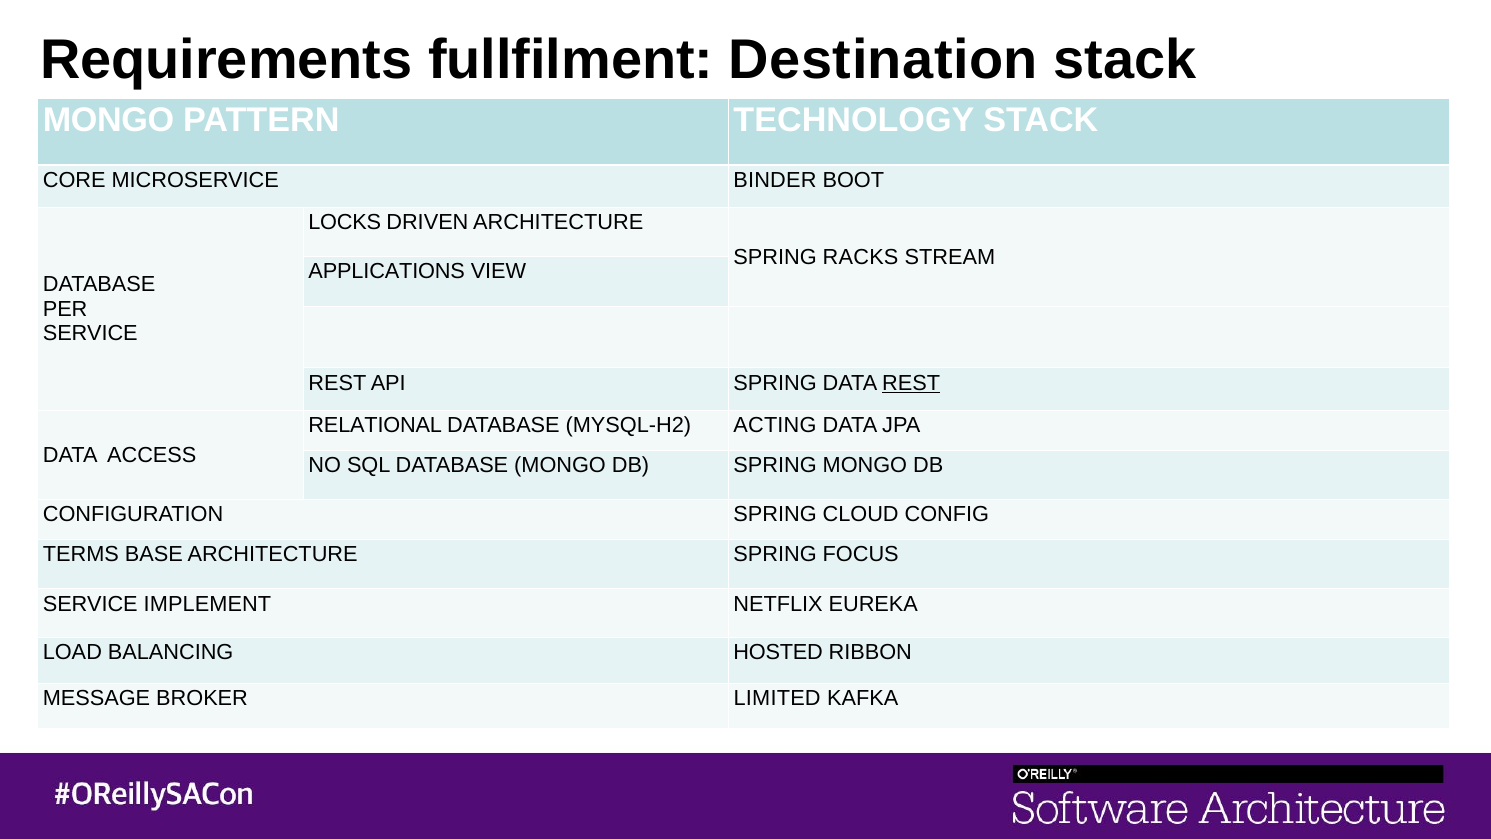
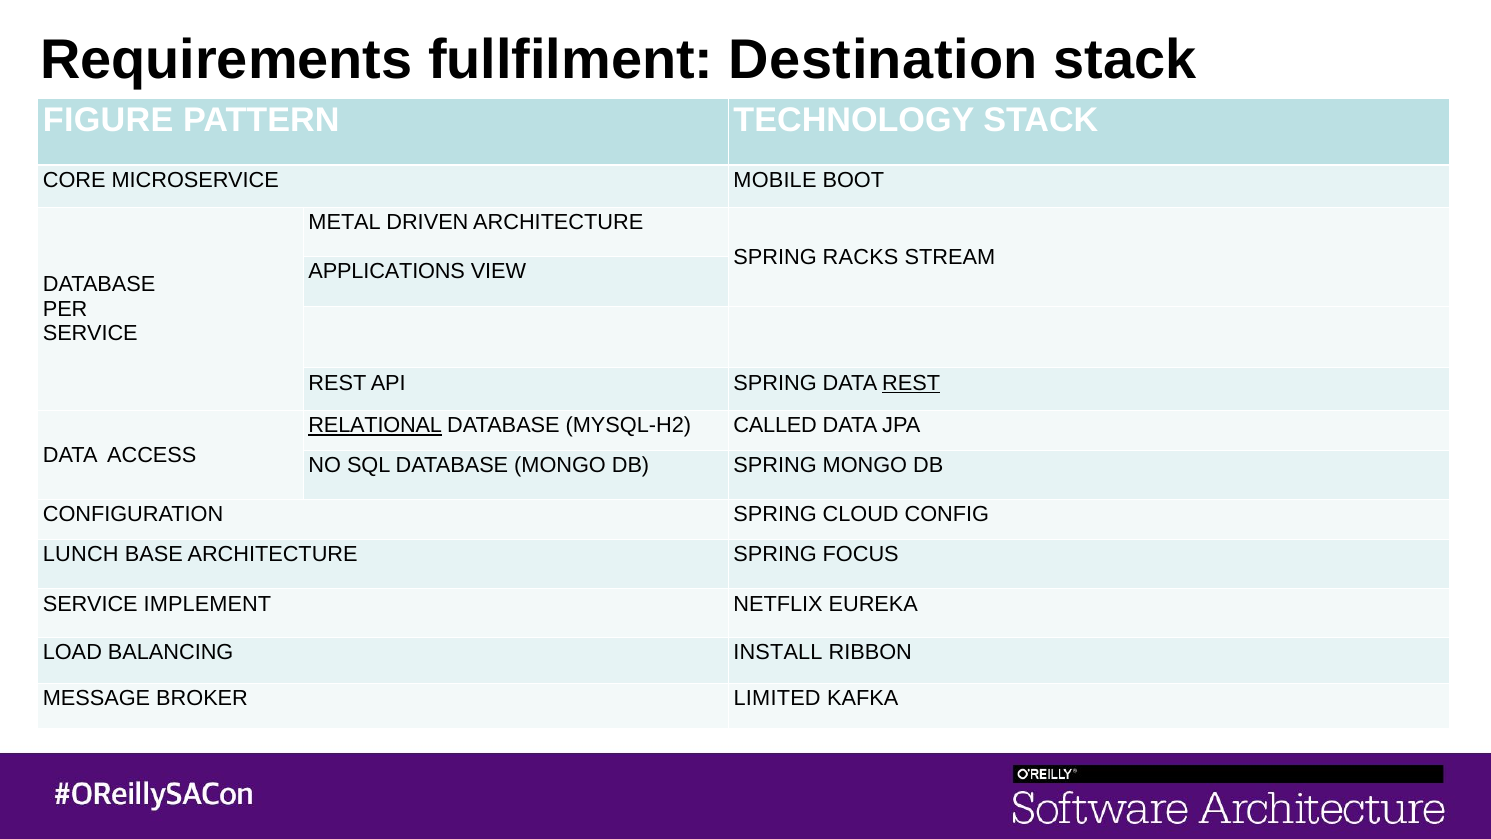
MONGO: MONGO -> FIGURE (108, 120)
BINDER: BINDER -> MOBILE (775, 181)
LOCKS: LOCKS -> METAL (345, 222)
RELATIONAL underline: none -> present (375, 425)
ACTING: ACTING -> CALLED (775, 425)
TERMS: TERMS -> LUNCH (81, 554)
HOSTED: HOSTED -> INSTALL (778, 652)
